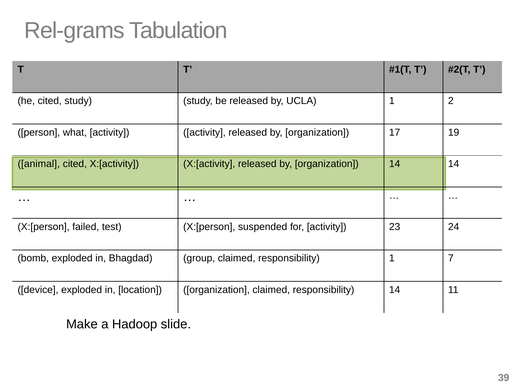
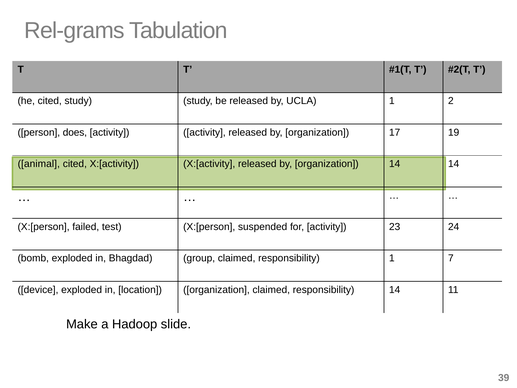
what: what -> does (75, 132)
